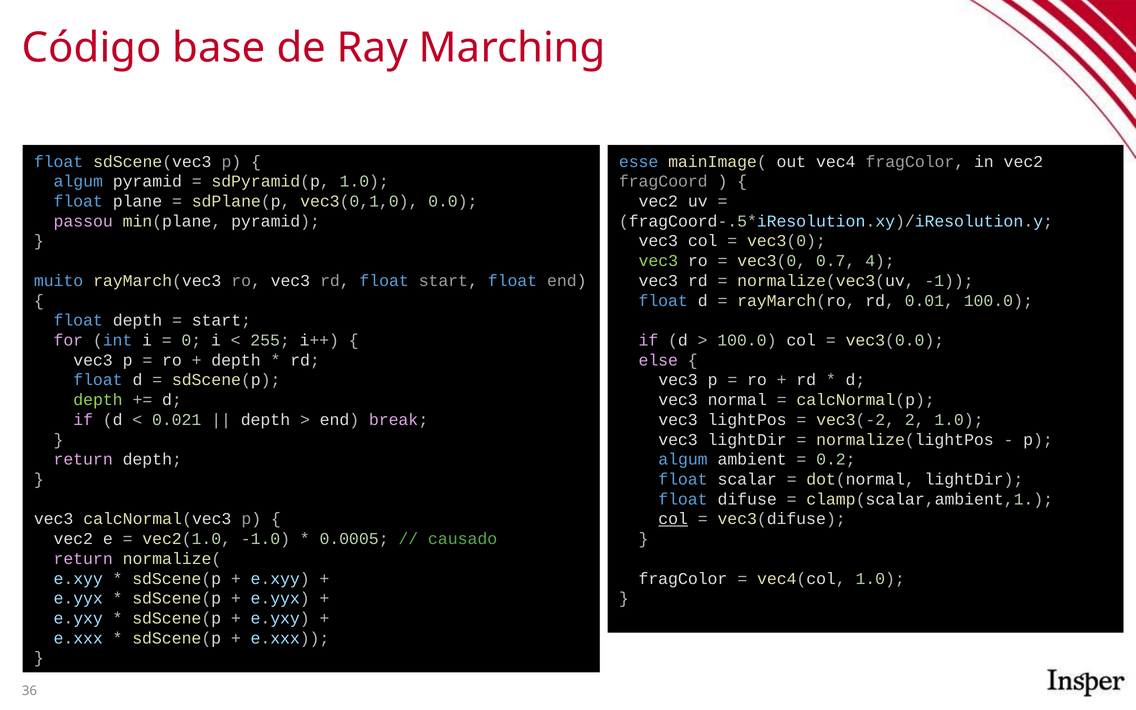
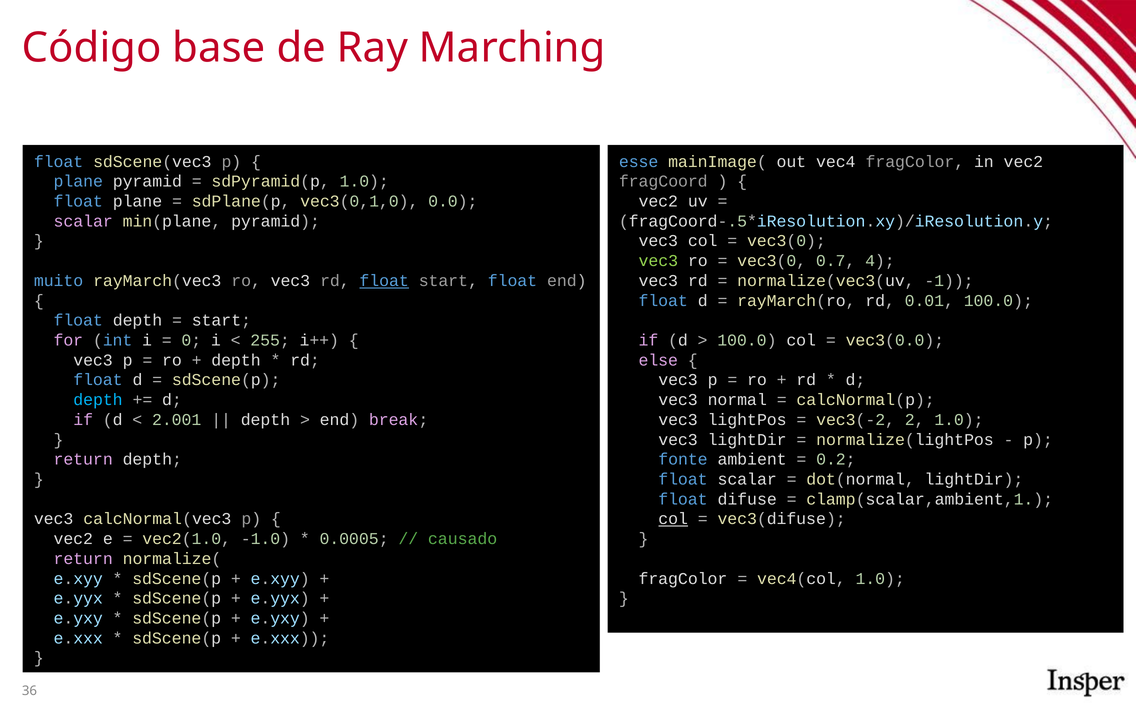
algum: algum -> plane (78, 181)
passou: passou -> scalar (83, 221)
float underline: none -> present (384, 281)
depth colour: light green -> light blue (98, 400)
0.021: 0.021 -> 2.001 (177, 420)
algum: algum -> fonte (683, 459)
